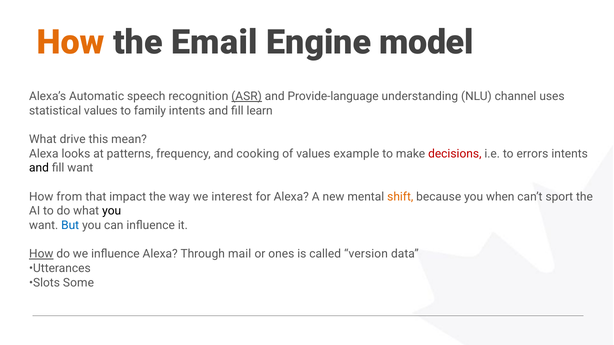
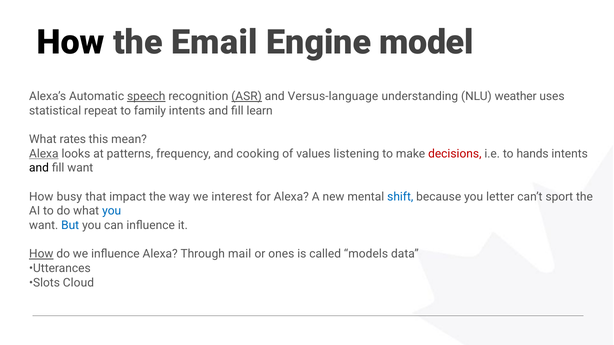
How colour: orange -> black (71, 42)
speech underline: none -> present (146, 97)
Provide-language: Provide-language -> Versus-language (333, 97)
channel: channel -> weather (516, 97)
statistical values: values -> repeat (101, 111)
drive: drive -> rates (73, 140)
Alexa underline: none -> present (44, 154)
example: example -> listening (356, 154)
errors: errors -> hands (533, 154)
from: from -> busy (69, 197)
shift colour: orange -> blue (400, 197)
when: when -> letter (500, 197)
you colour: black -> blue (112, 211)
version: version -> models (366, 254)
Some: Some -> Cloud (78, 283)
